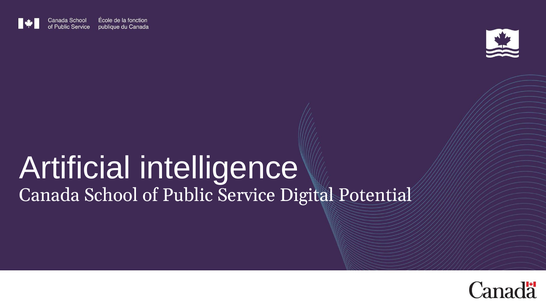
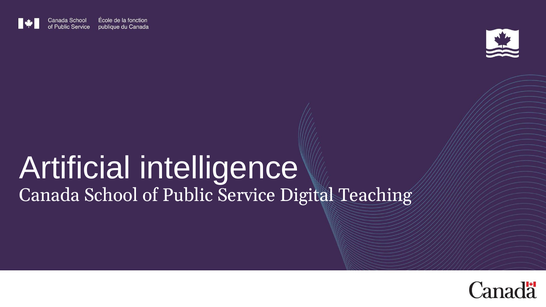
Potential: Potential -> Teaching (375, 195)
